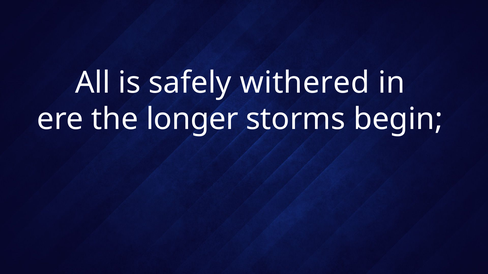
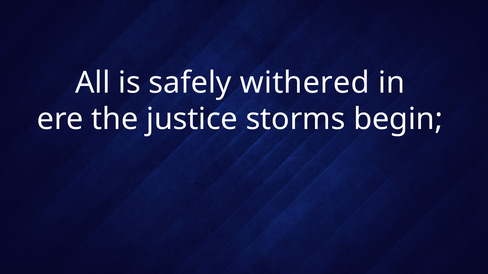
longer: longer -> justice (192, 119)
